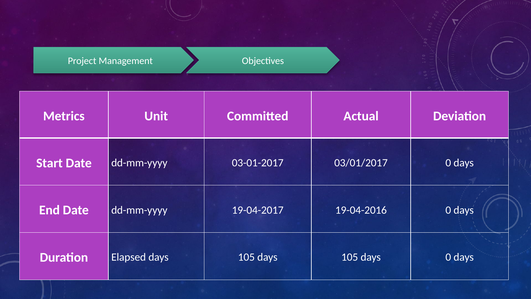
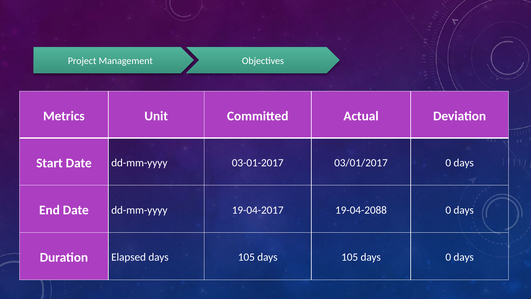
19-04-2016: 19-04-2016 -> 19-04-2088 (361, 210)
